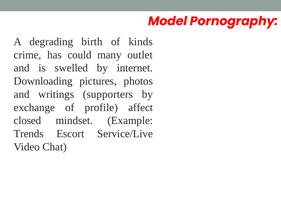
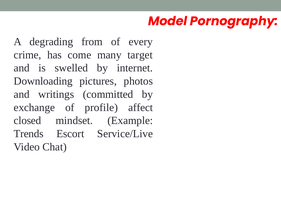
birth: birth -> from (92, 42)
kinds: kinds -> every (141, 42)
could: could -> come (80, 55)
outlet: outlet -> target (140, 55)
supporters: supporters -> committed (108, 94)
